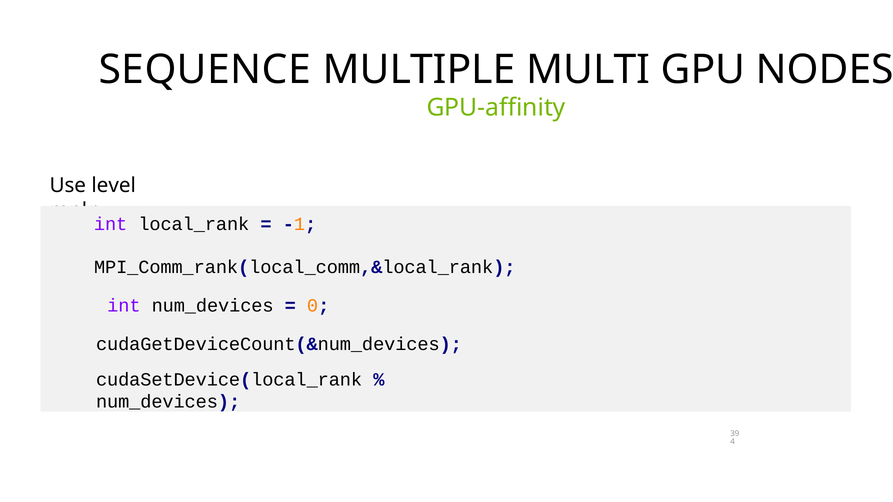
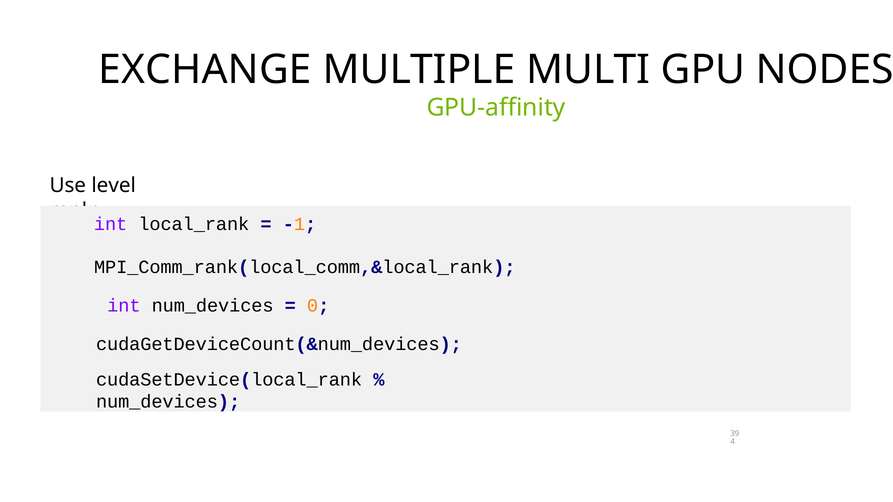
SEQUENCE: SEQUENCE -> EXCHANGE (205, 70)
